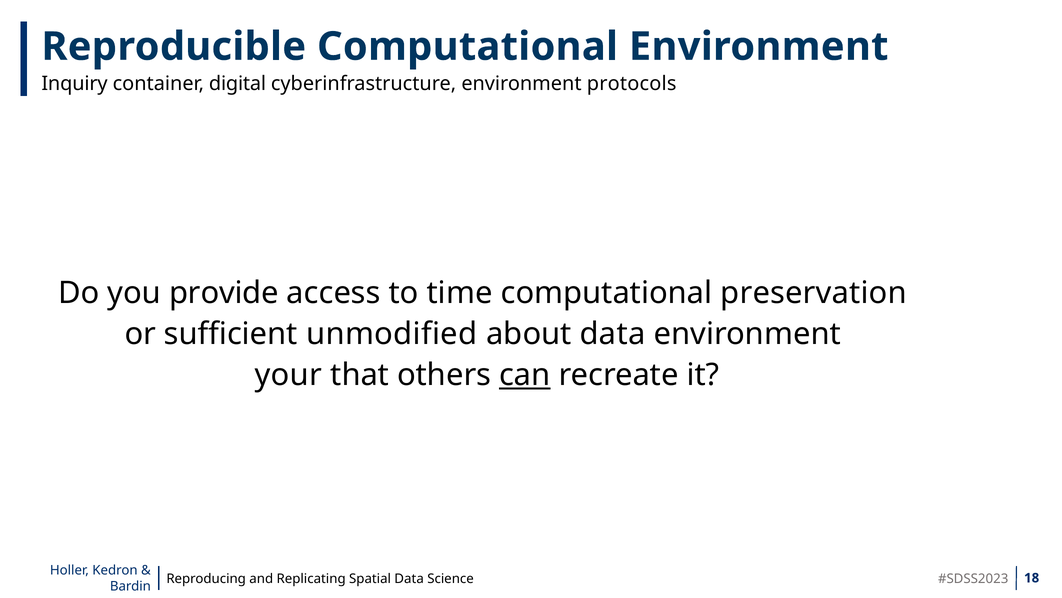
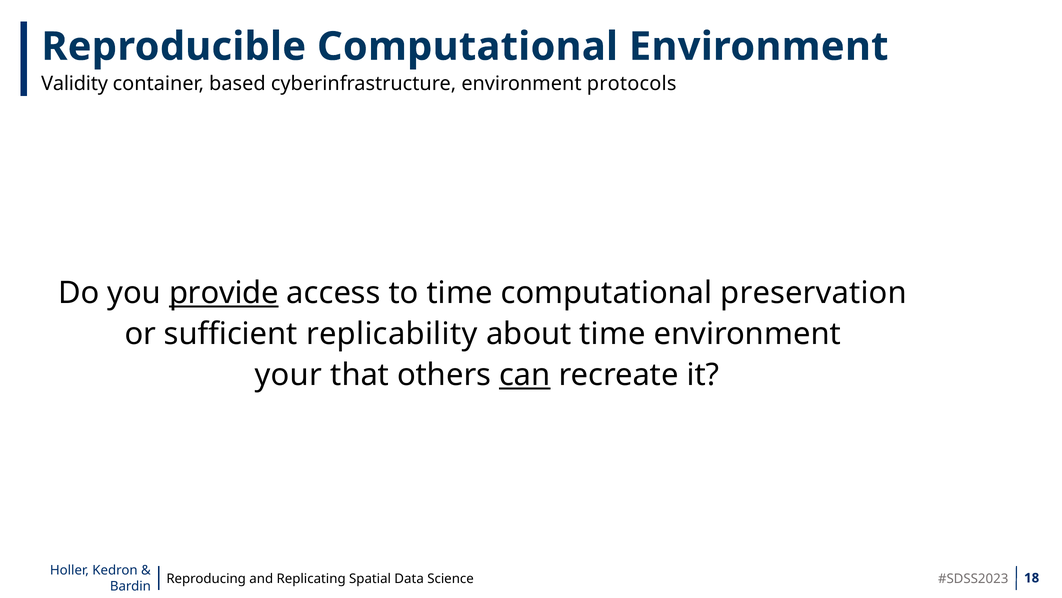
Inquiry: Inquiry -> Validity (75, 83)
digital: digital -> based (237, 83)
provide underline: none -> present (224, 293)
unmodified: unmodified -> replicability (392, 334)
about data: data -> time (613, 334)
